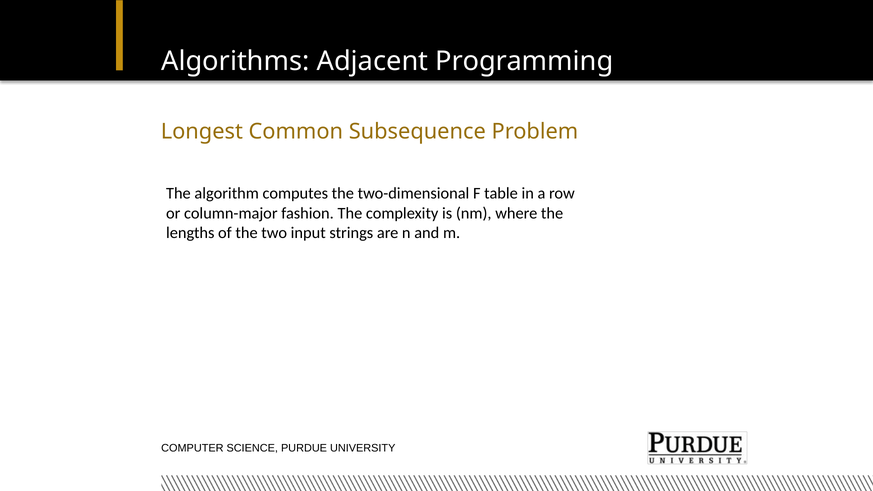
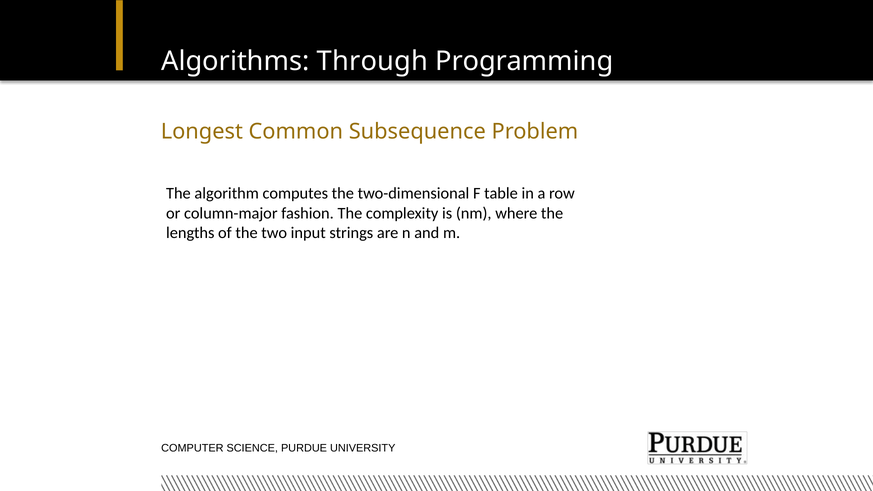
Adjacent: Adjacent -> Through (372, 61)
